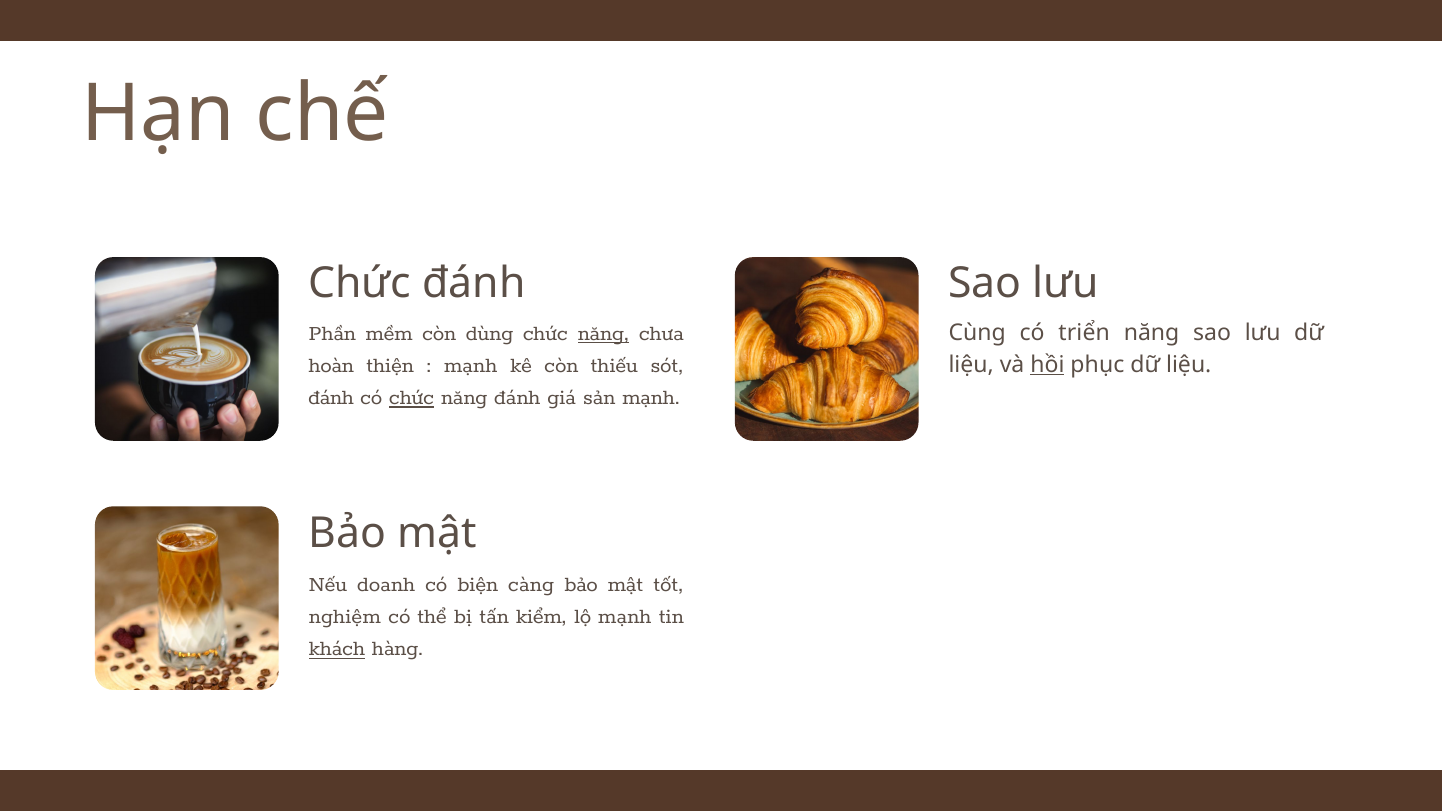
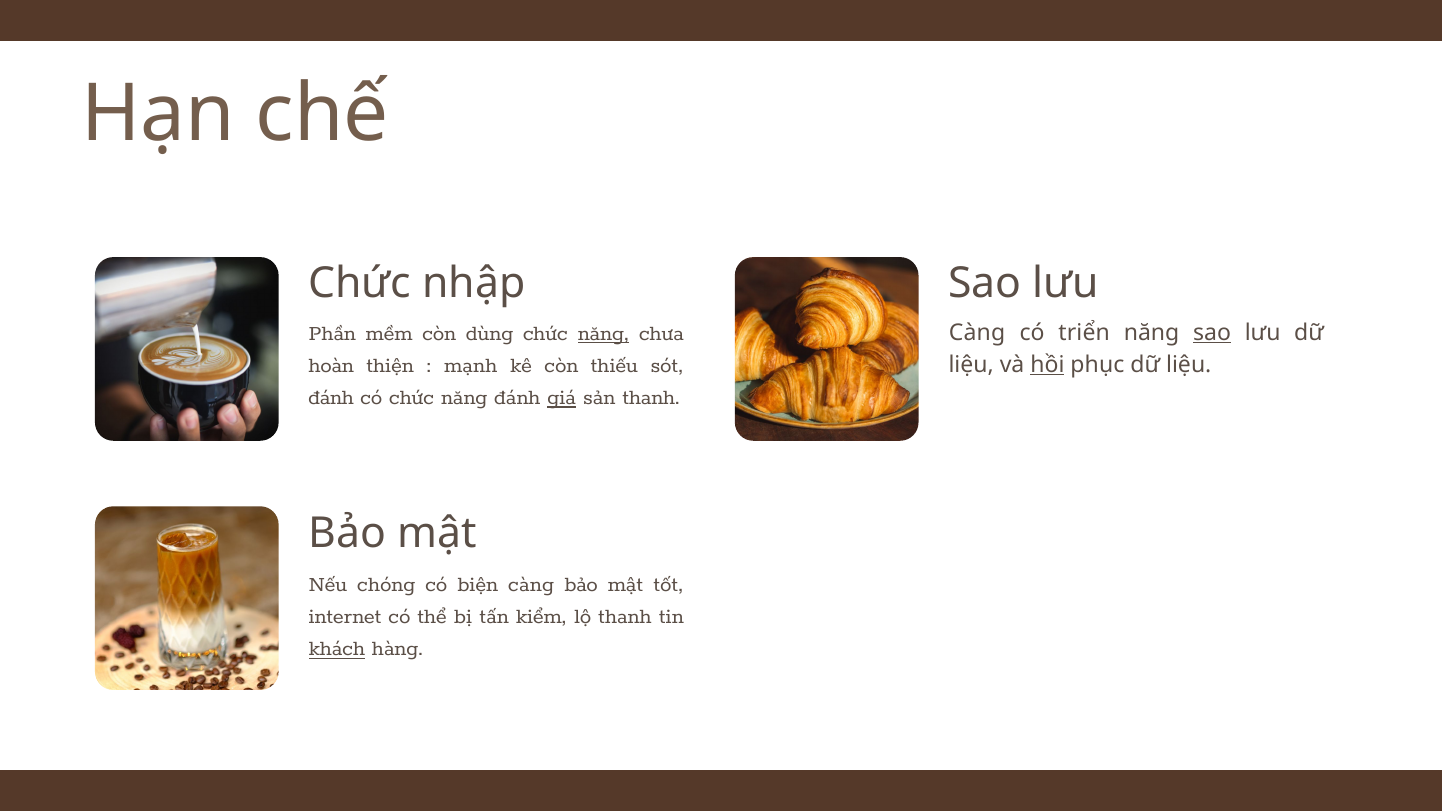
Chức đánh: đánh -> nhập (474, 284)
Cùng: Cùng -> Càng (977, 332)
sao underline: none -> present (1212, 332)
chức underline: present -> none (412, 397)
giá underline: none -> present (562, 397)
sản mạnh: mạnh -> thanh (651, 397)
doanh: doanh -> chóng (386, 584)
nghiệm: nghiệm -> internet (345, 616)
lộ mạnh: mạnh -> thanh (625, 616)
